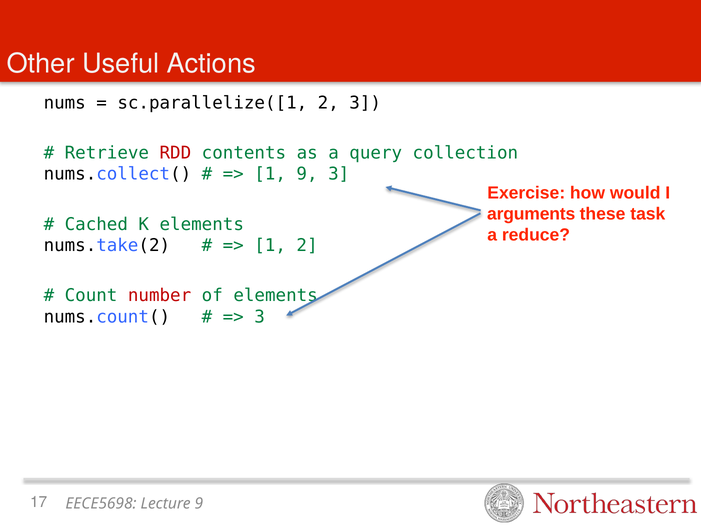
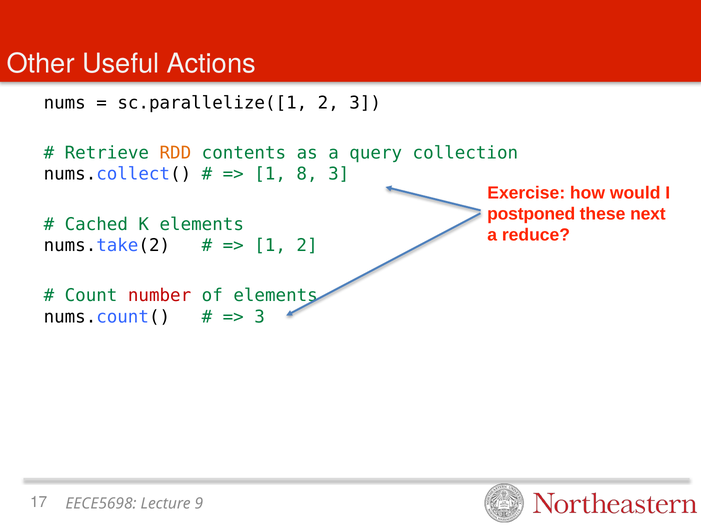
RDD colour: red -> orange (175, 153)
1 9: 9 -> 8 (307, 174)
arguments: arguments -> postponed (531, 214)
task: task -> next (648, 214)
